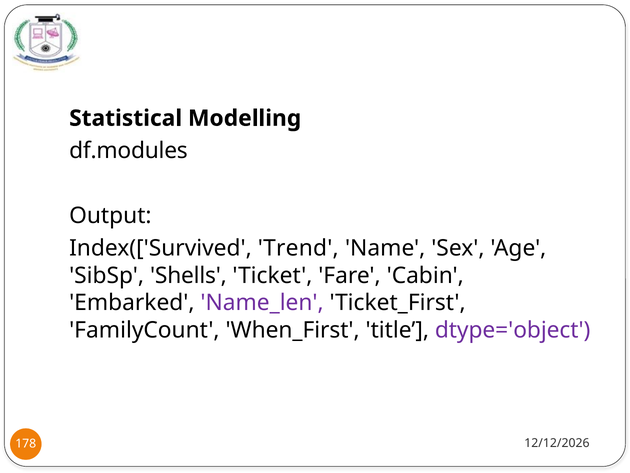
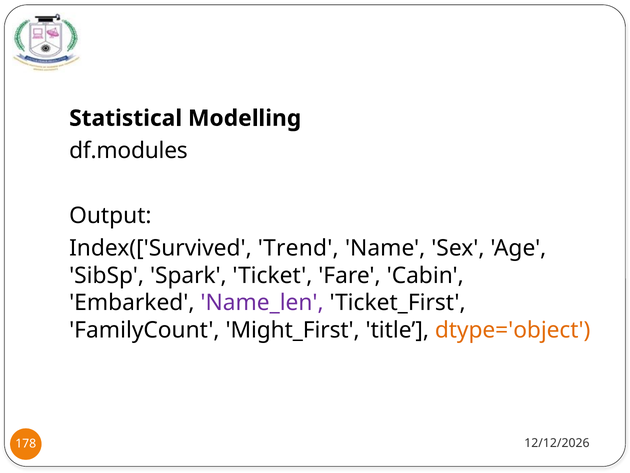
Shells: Shells -> Spark (188, 275)
When_First: When_First -> Might_First (293, 330)
dtype='object colour: purple -> orange (513, 330)
